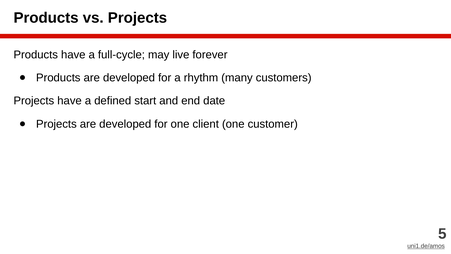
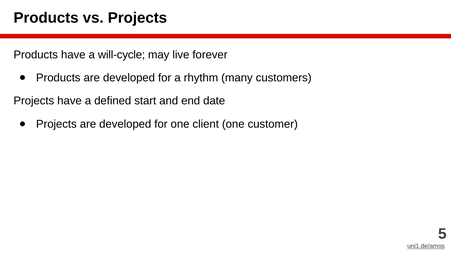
full-cycle: full-cycle -> will-cycle (122, 55)
